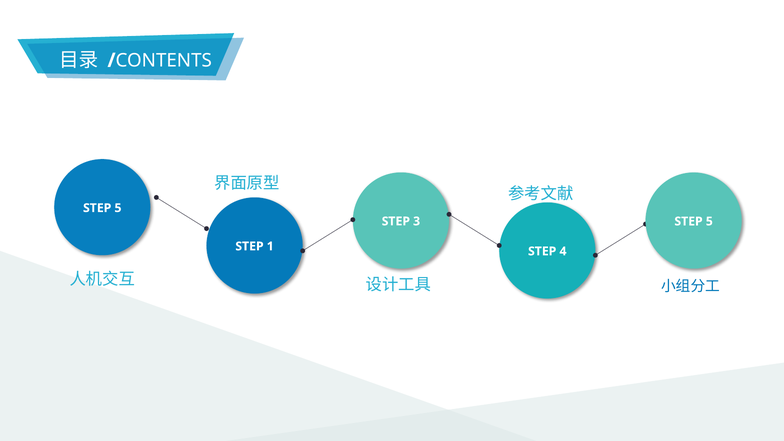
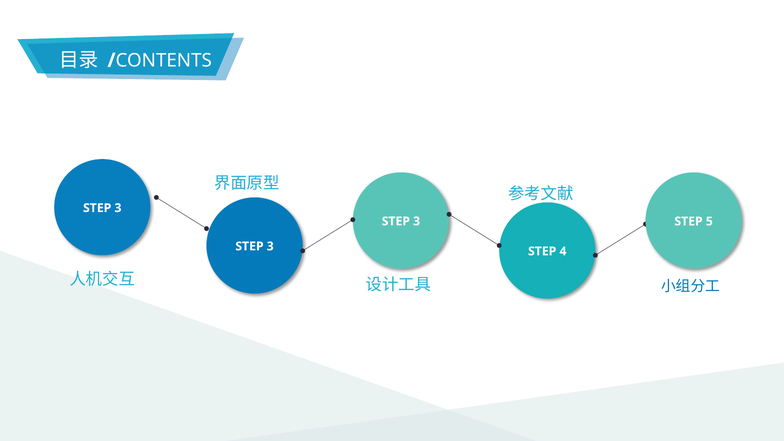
5: 5 -> 3 (118, 208)
1: 1 -> 3 (270, 246)
